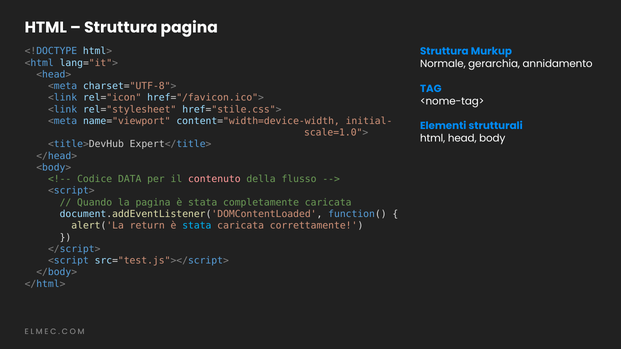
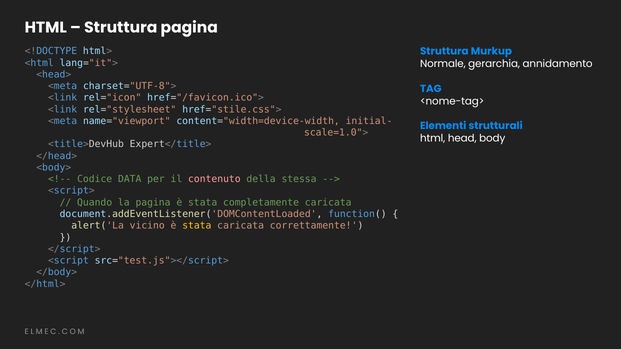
flusso: flusso -> stessa (299, 179)
return: return -> vicino (147, 226)
stata colour: light blue -> yellow (197, 226)
